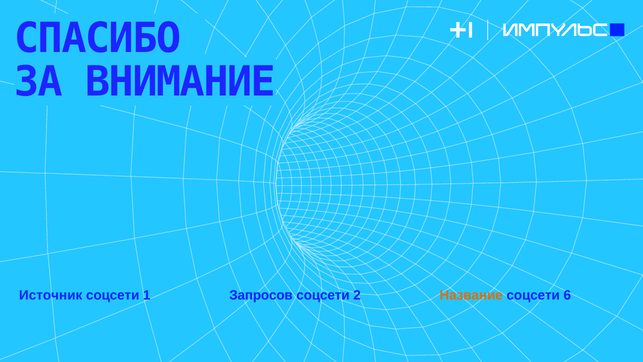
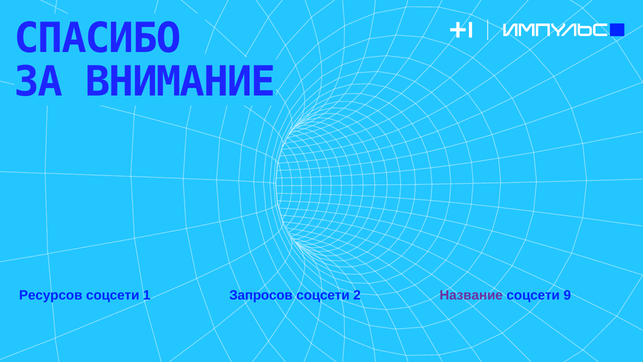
Источник: Источник -> Ресурсов (51, 295)
Название colour: orange -> purple (471, 295)
6: 6 -> 9 (567, 295)
